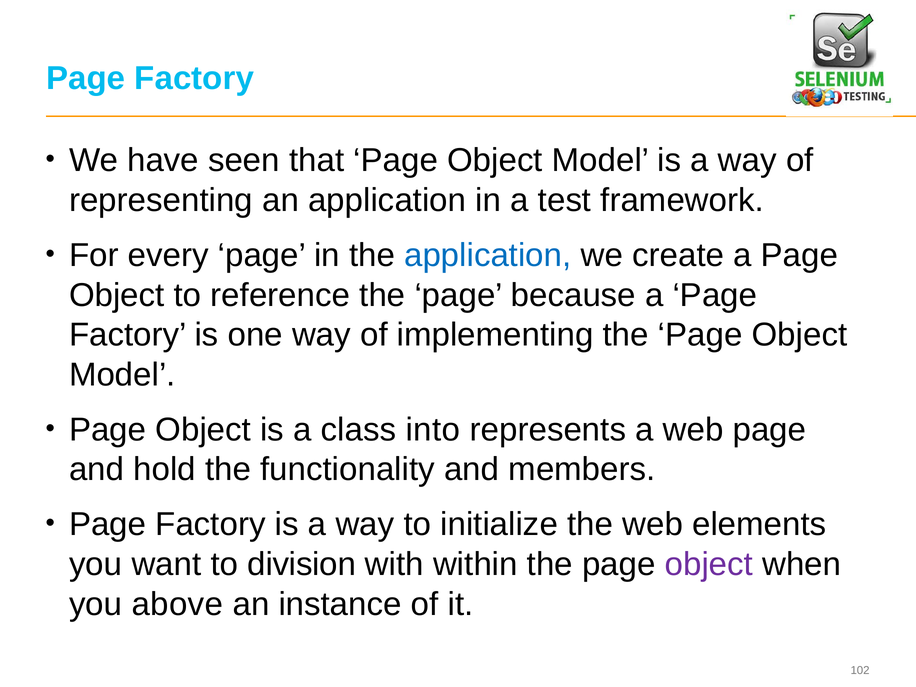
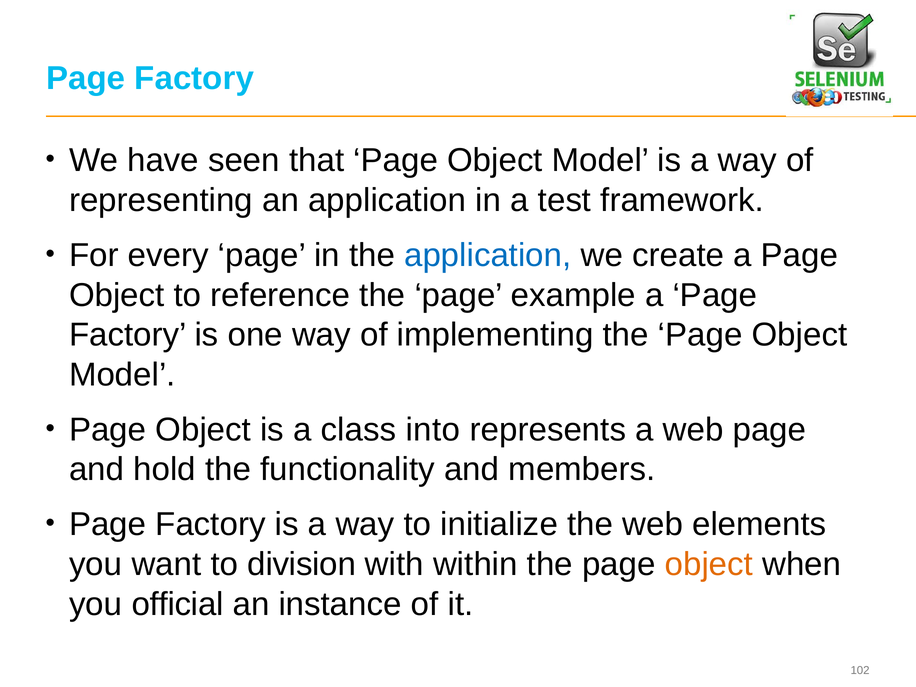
because: because -> example (573, 295)
object colour: purple -> orange (709, 564)
above: above -> official (178, 604)
